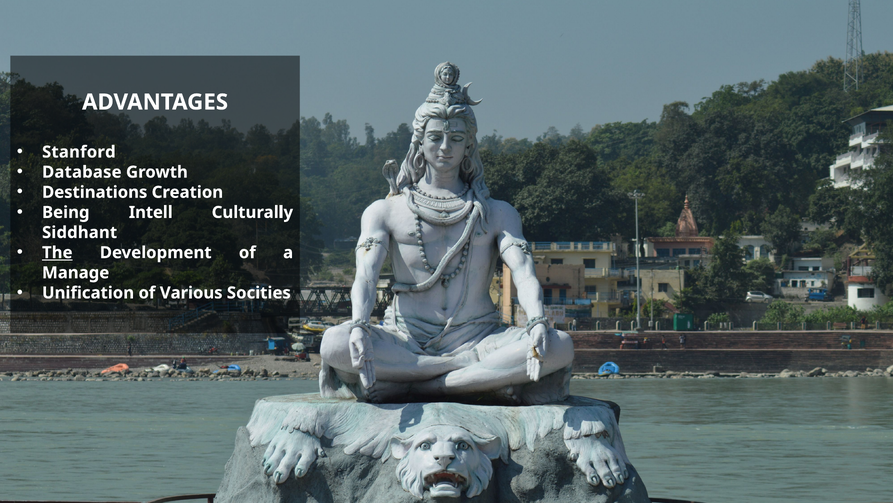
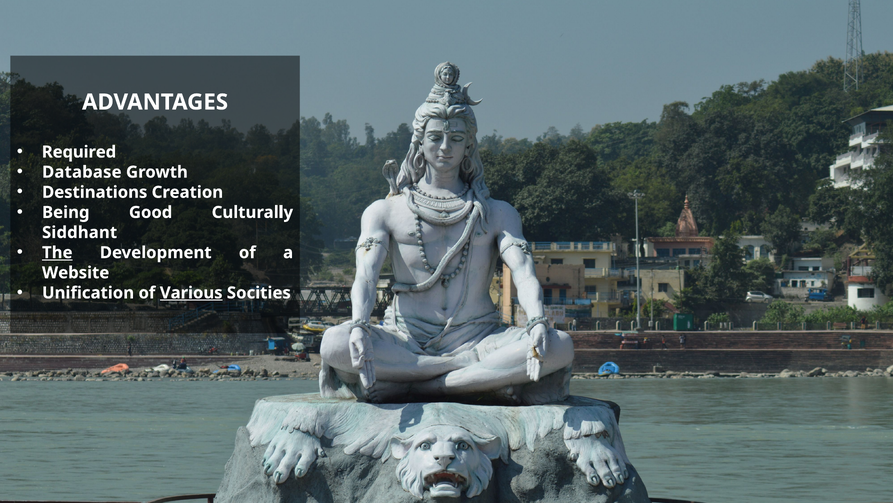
Stanford: Stanford -> Required (79, 152)
Intell: Intell -> Good (151, 212)
Manage: Manage -> Website (76, 272)
Various underline: none -> present (191, 292)
